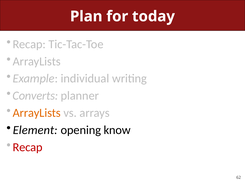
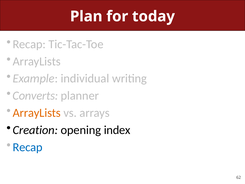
Element: Element -> Creation (35, 130)
know: know -> index (117, 130)
Recap colour: red -> blue (28, 147)
